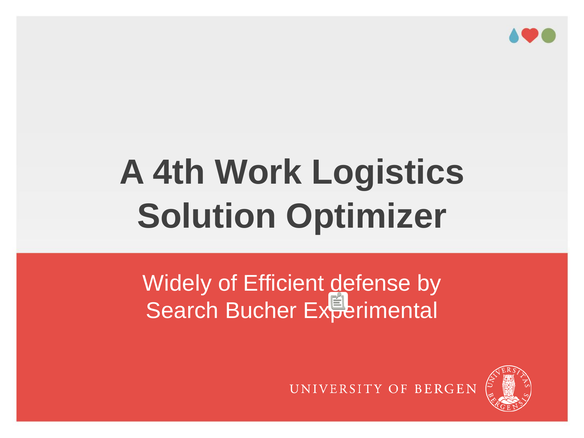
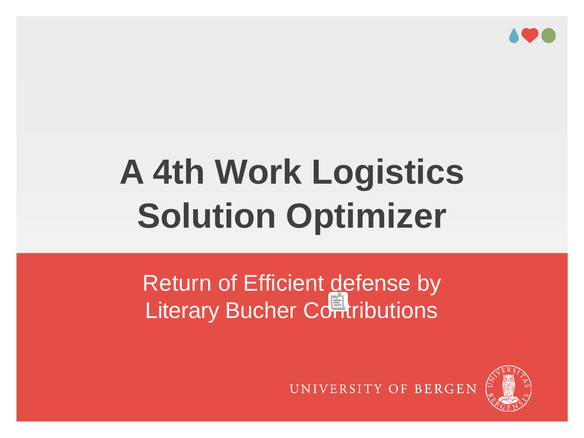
Widely: Widely -> Return (177, 283)
Search: Search -> Literary (182, 311)
Experimental: Experimental -> Contributions (371, 311)
